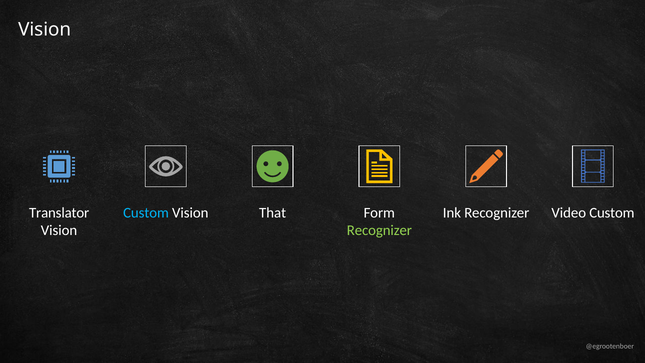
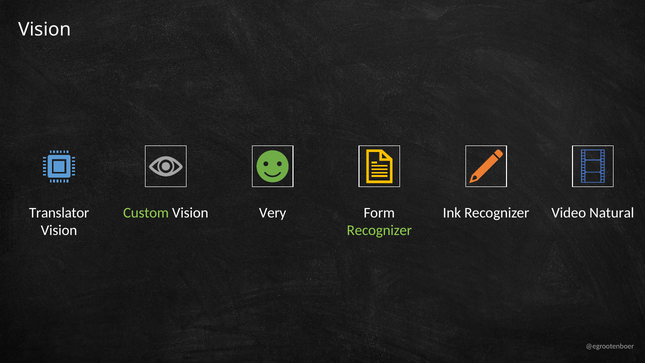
Custom colour: light blue -> light green (146, 213)
That: That -> Very (273, 213)
Video Custom: Custom -> Natural (612, 213)
